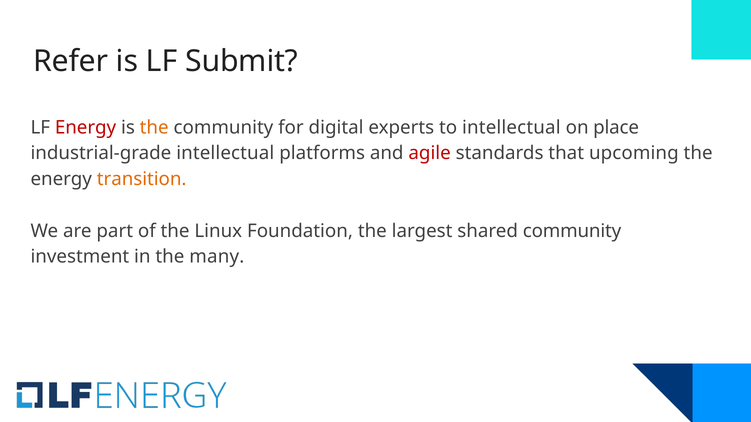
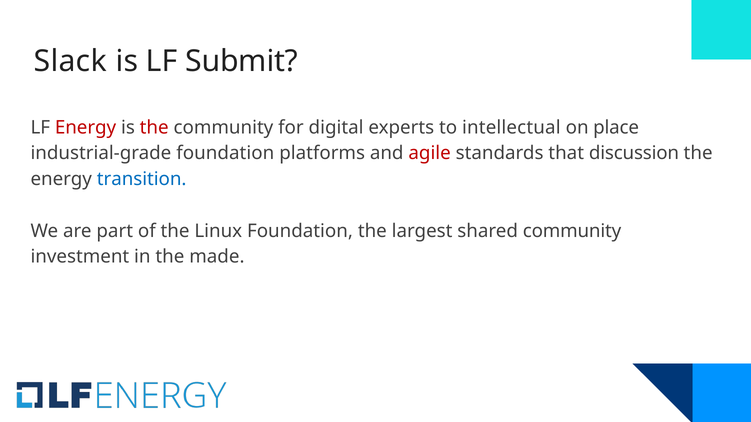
Refer: Refer -> Slack (70, 61)
the colour: orange -> red (154, 127)
industrial-grade intellectual: intellectual -> foundation (225, 153)
upcoming: upcoming -> discussion (634, 153)
transition colour: orange -> blue (142, 179)
many: many -> made (217, 257)
